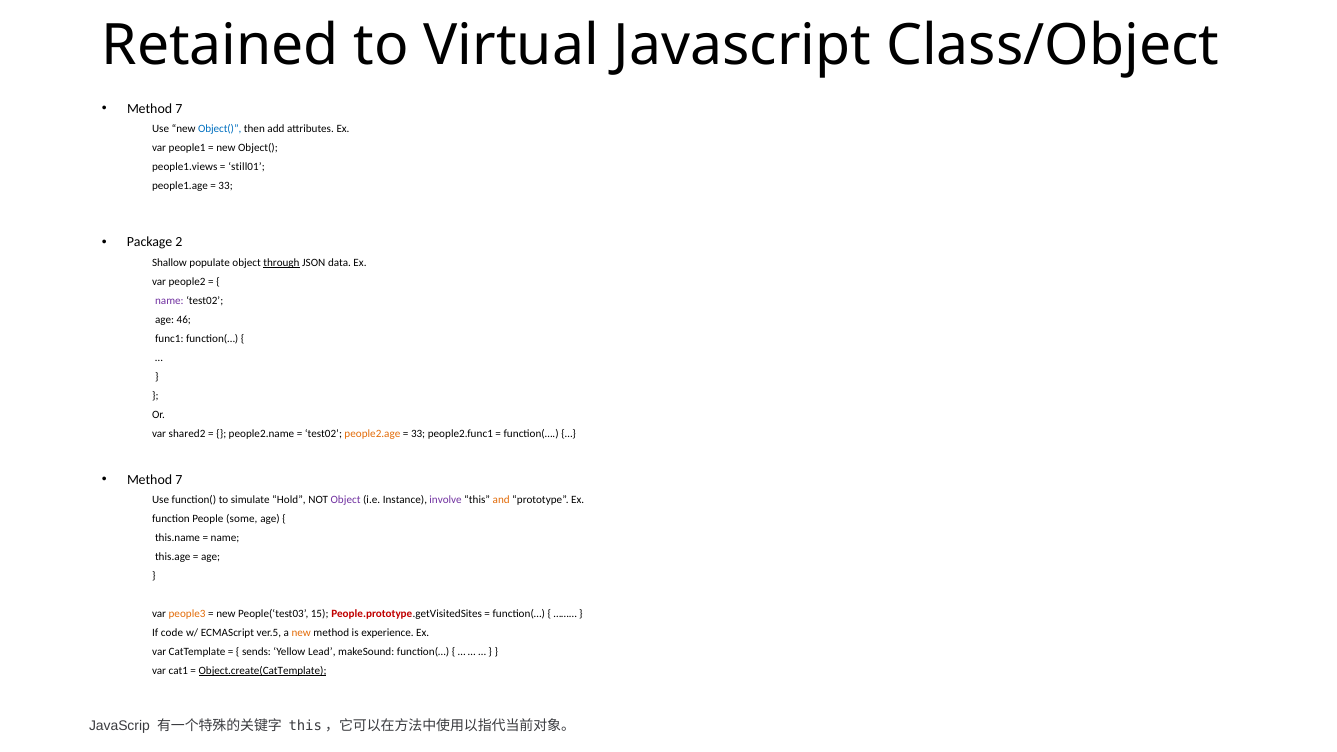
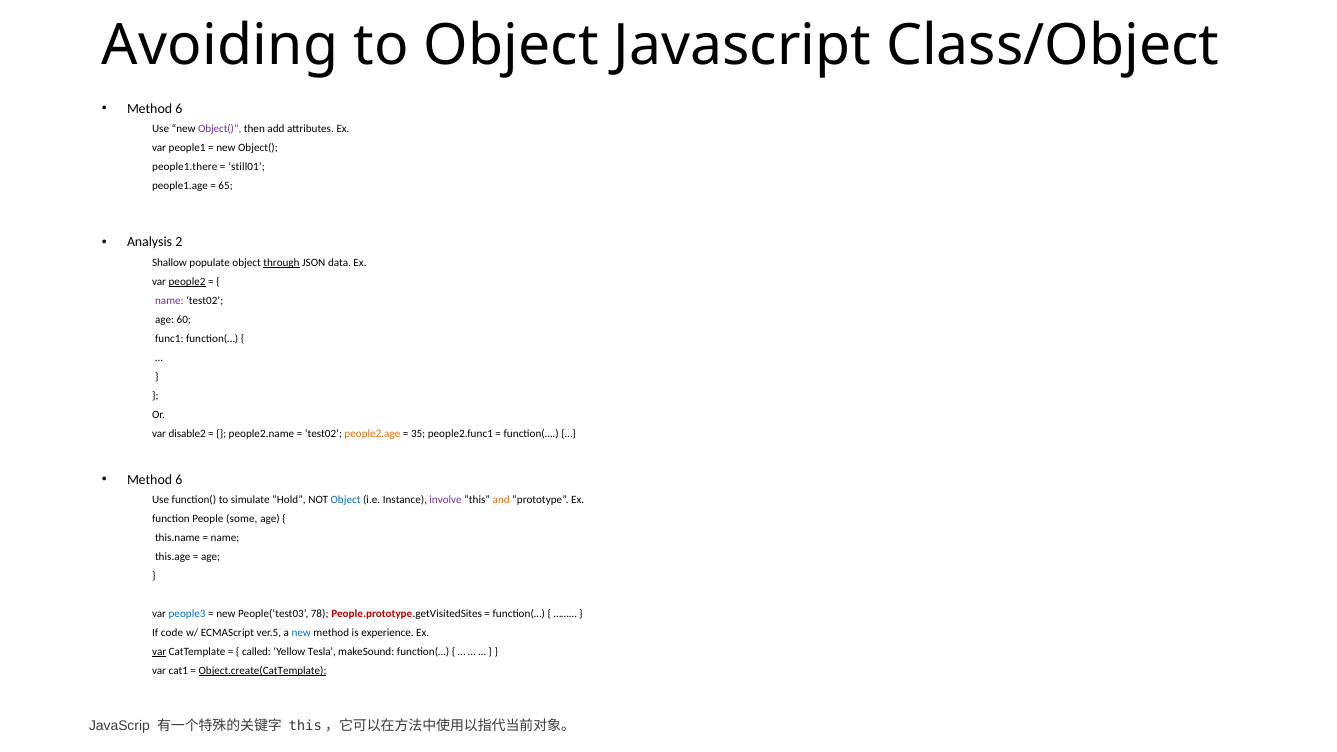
Retained: Retained -> Avoiding (220, 46)
to Virtual: Virtual -> Object (511, 46)
7: 7 -> 6 (179, 109)
Object( colour: blue -> purple (220, 129)
people1.views: people1.views -> people1.there (185, 167)
33: 33 -> 65 (226, 186)
Package: Package -> Analysis (150, 242)
people2 underline: none -> present (187, 282)
46: 46 -> 60 (184, 320)
shared2: shared2 -> disable2 (187, 433)
33: 33 -> 35 (418, 433)
7: 7 -> 6 (179, 480)
Object colour: purple -> blue (346, 500)
people3 colour: orange -> blue (187, 614)
15: 15 -> 78 (320, 614)
new colour: orange -> blue (301, 633)
var underline: none -> present (159, 652)
sends: sends -> called (257, 652)
Lead: Lead -> Tesla (322, 652)
